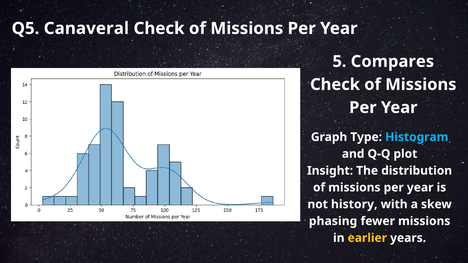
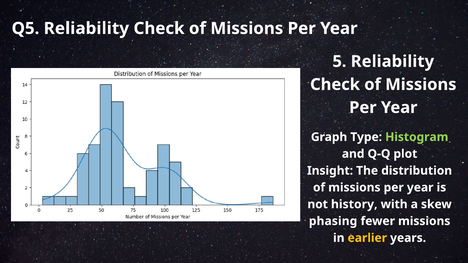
Q5 Canaveral: Canaveral -> Reliability (86, 28)
5 Compares: Compares -> Reliability (392, 62)
Histogram colour: light blue -> light green (417, 137)
